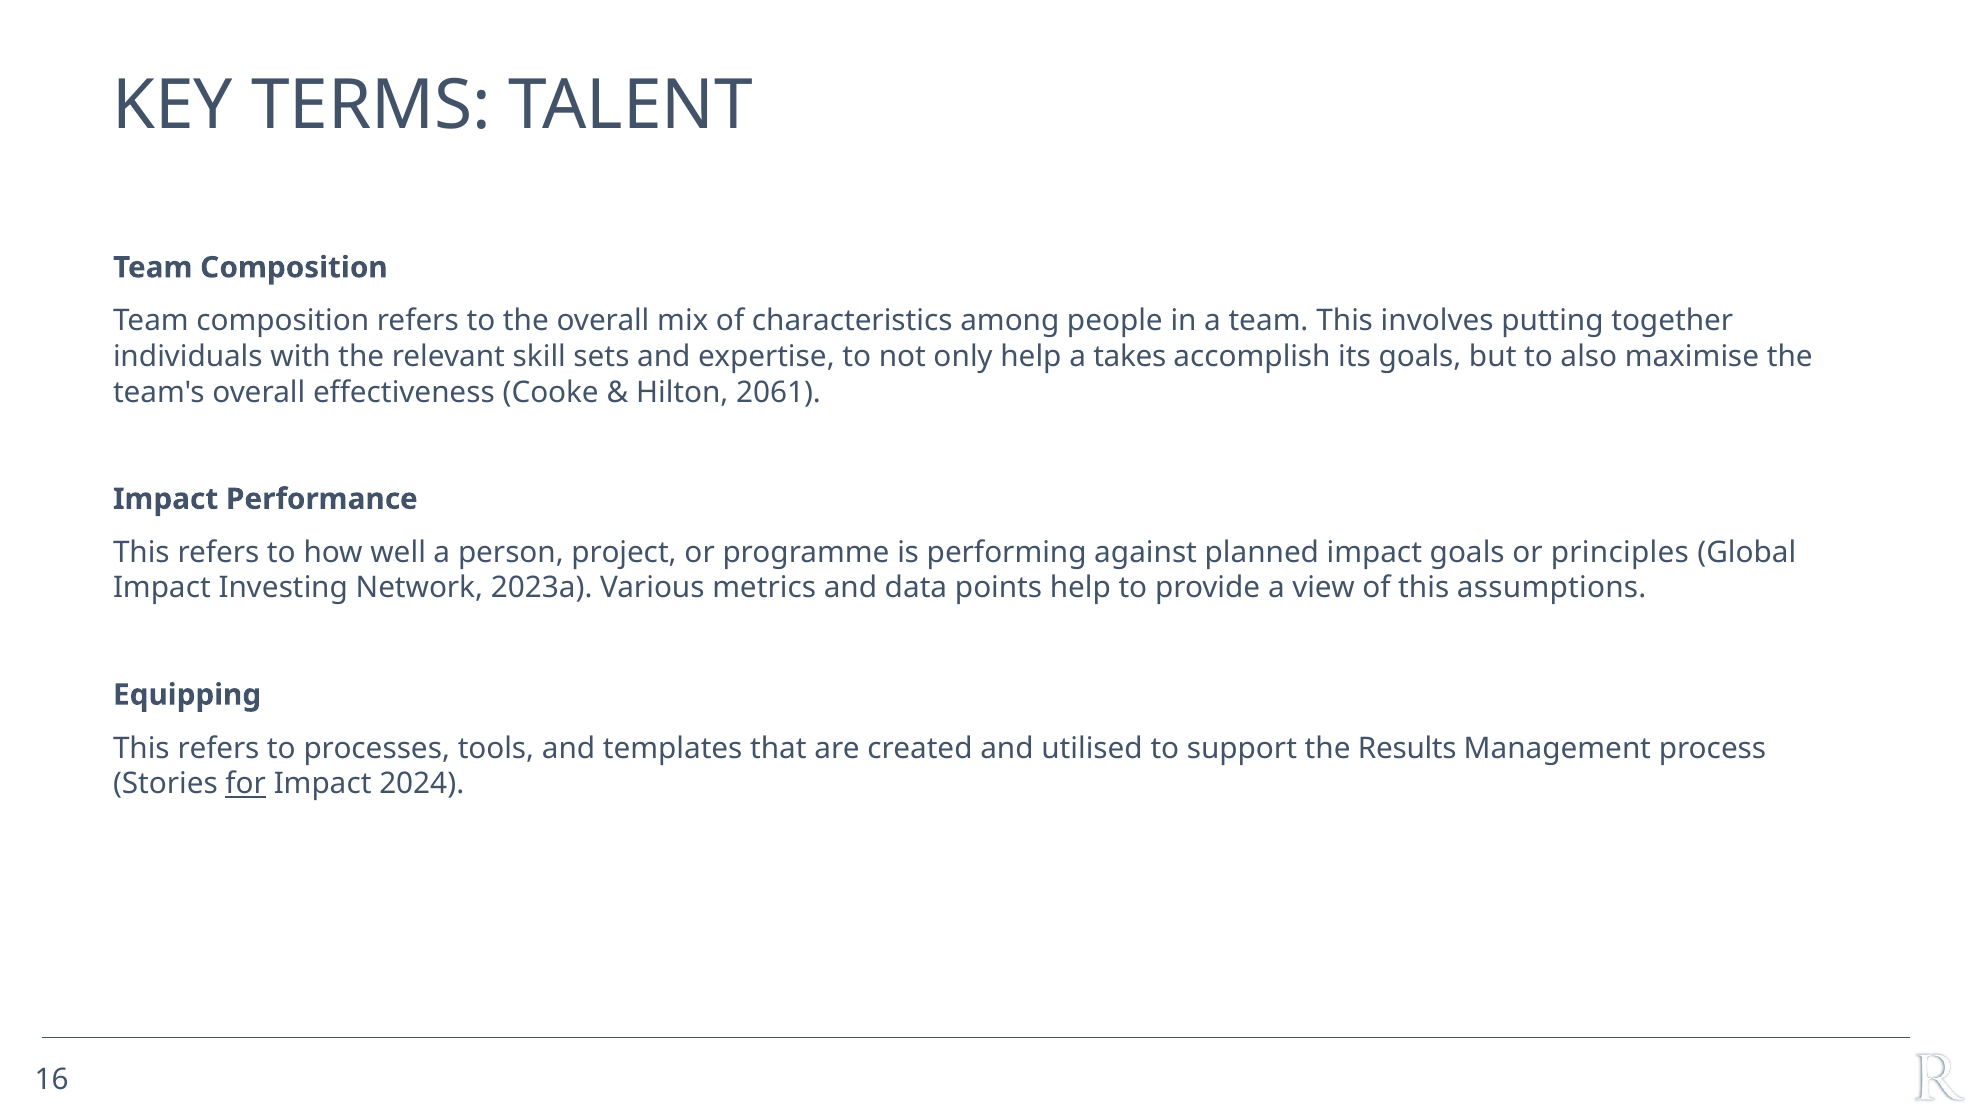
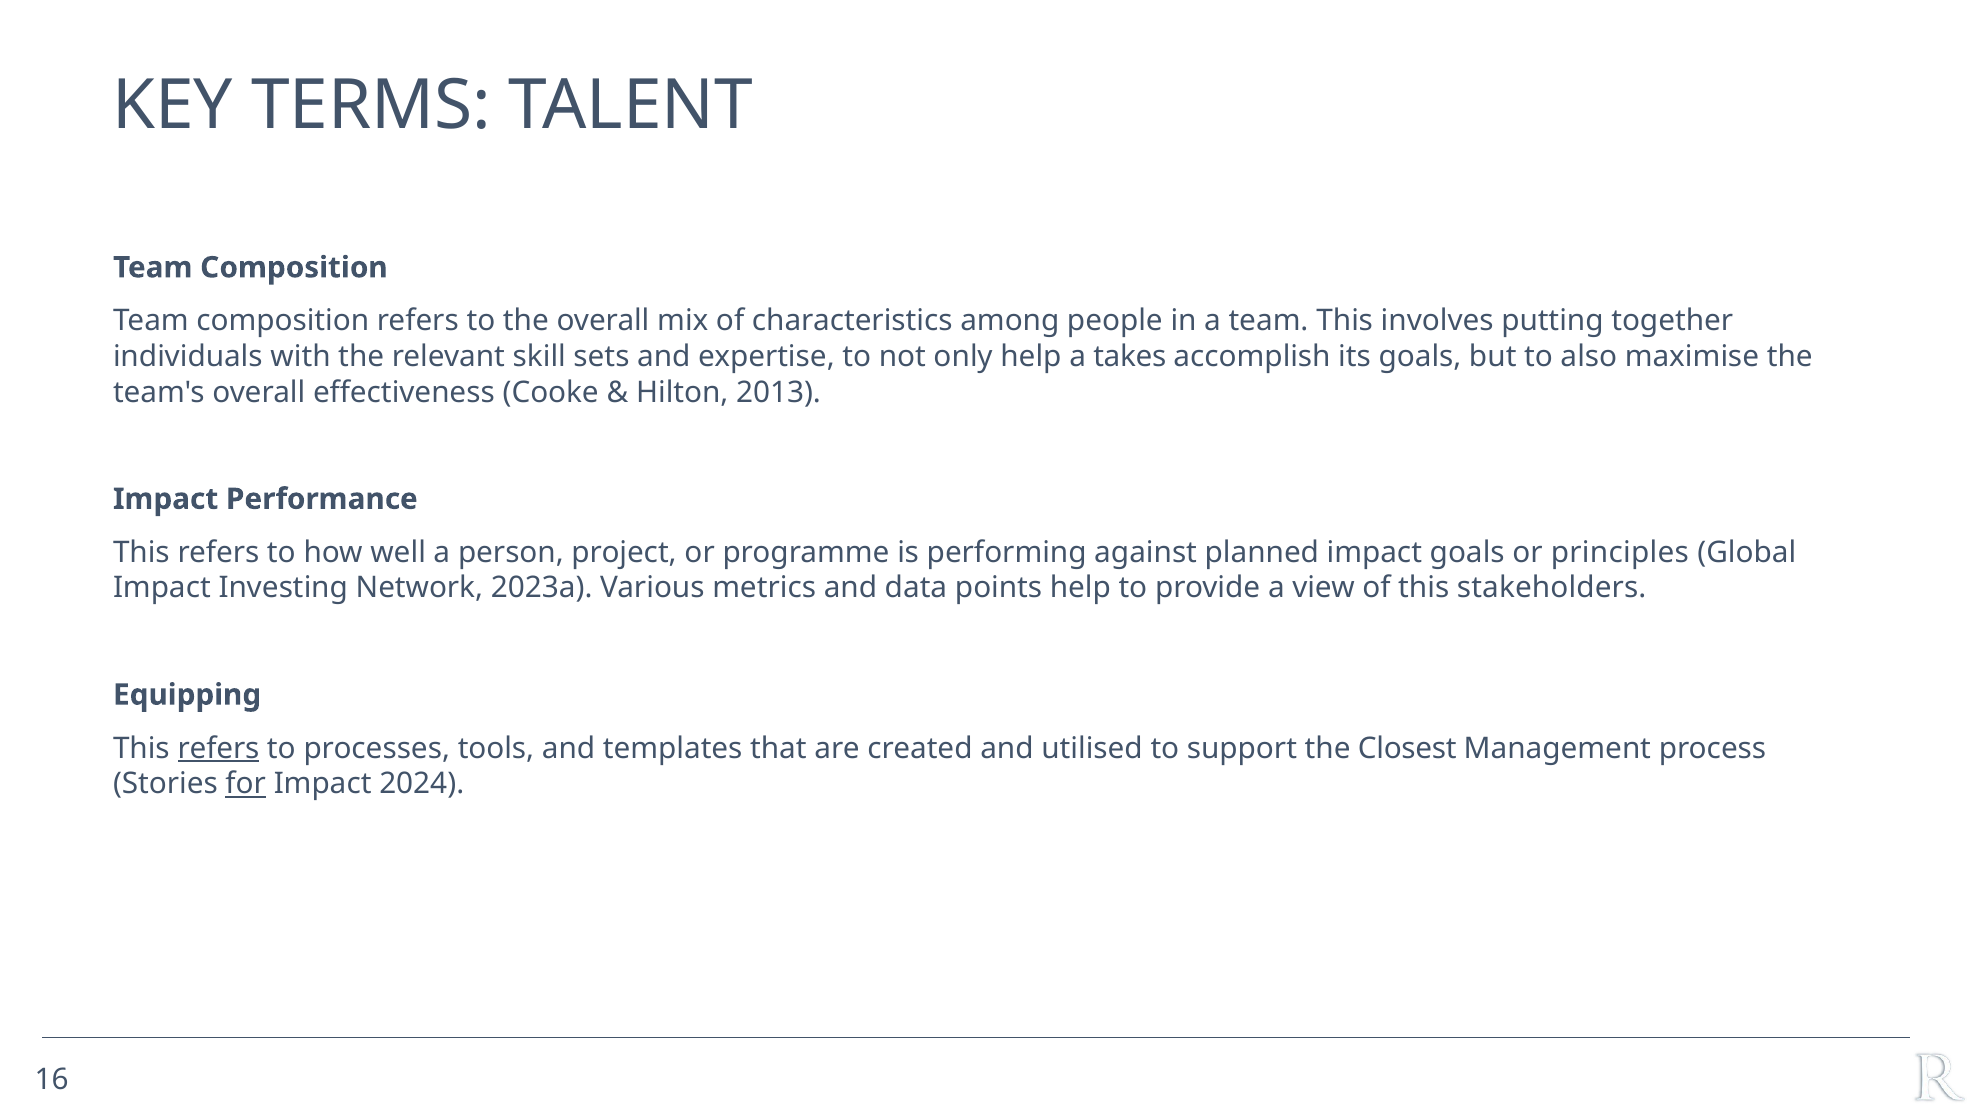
2061: 2061 -> 2013 (779, 392)
assumptions: assumptions -> stakeholders (1552, 588)
refers underline: none -> present (218, 748)
Results: Results -> Closest (1407, 748)
